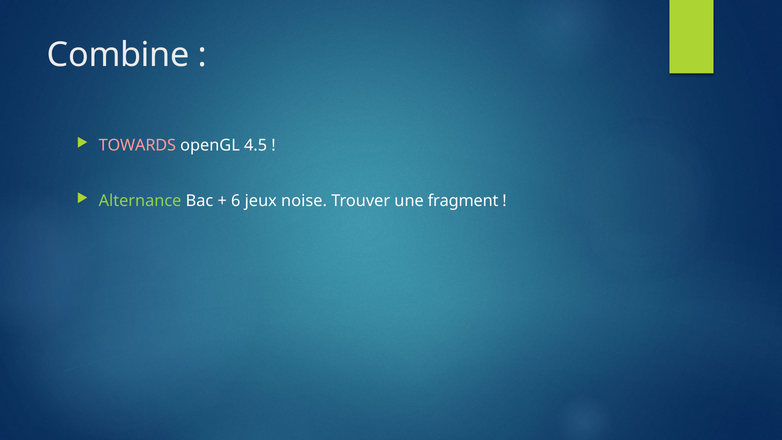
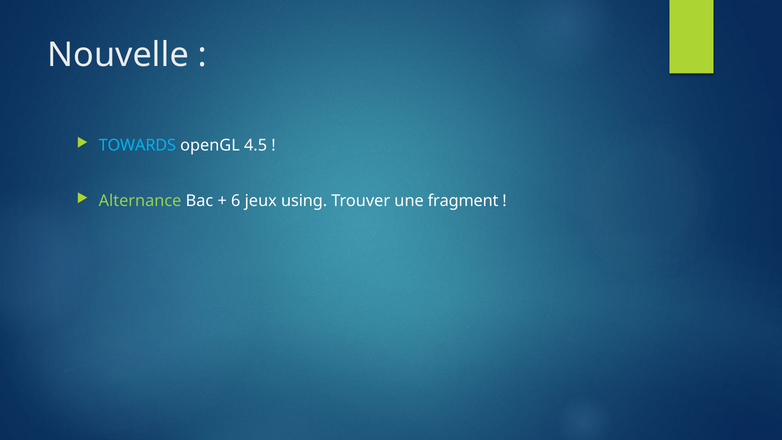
Combine: Combine -> Nouvelle (118, 55)
TOWARDS colour: pink -> light blue (137, 146)
noise: noise -> using (304, 201)
